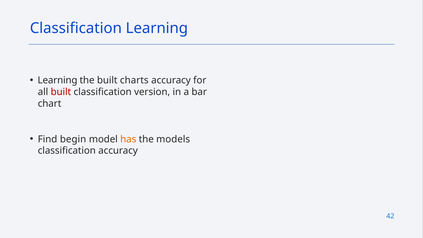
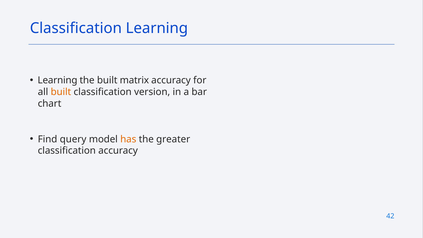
charts: charts -> matrix (134, 80)
built colour: red -> orange (61, 92)
begin: begin -> query (73, 139)
models: models -> greater (173, 139)
